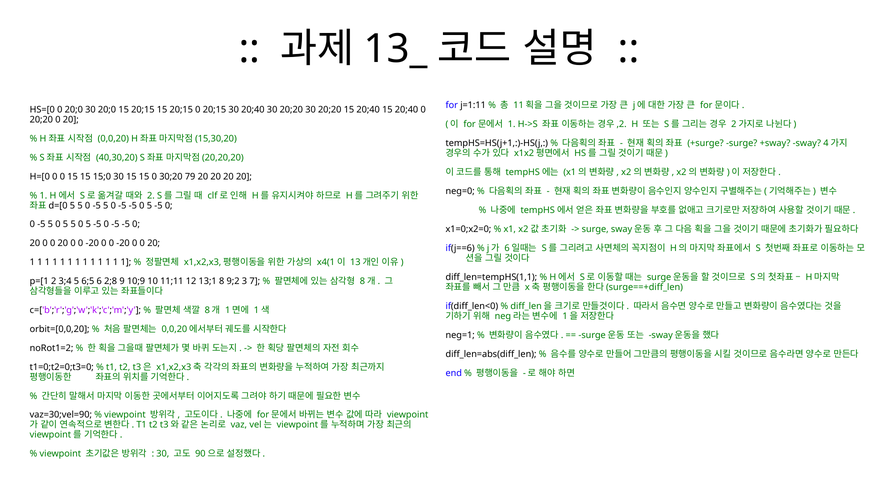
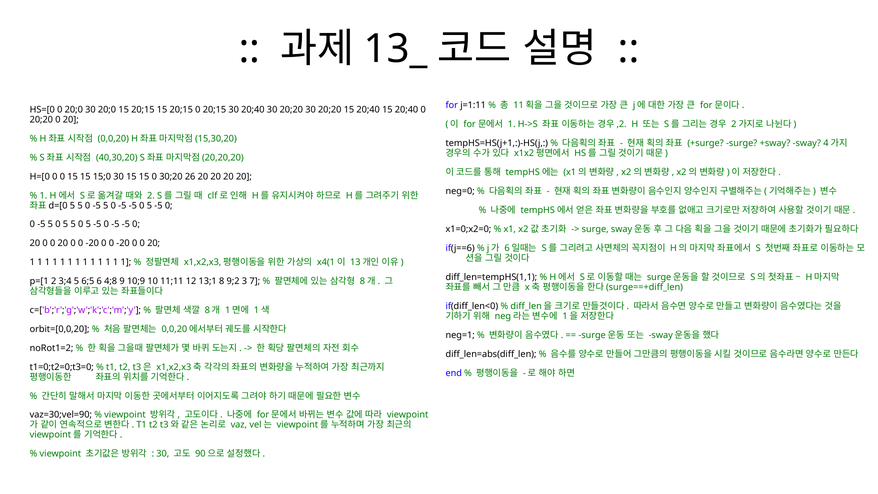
79: 79 -> 26 (190, 177)
2;8: 2;8 -> 4;8 (111, 281)
